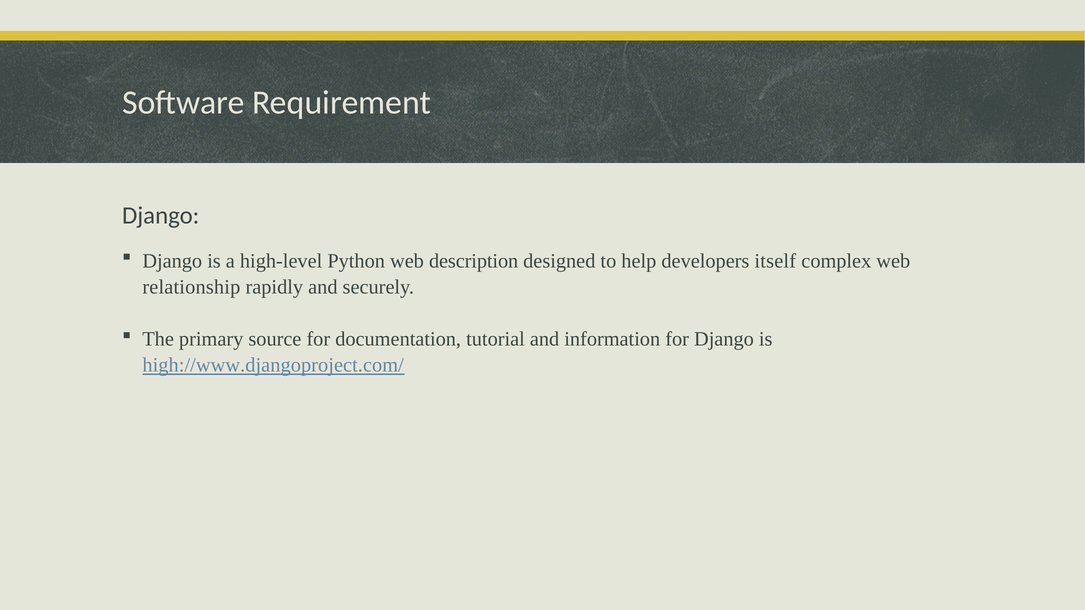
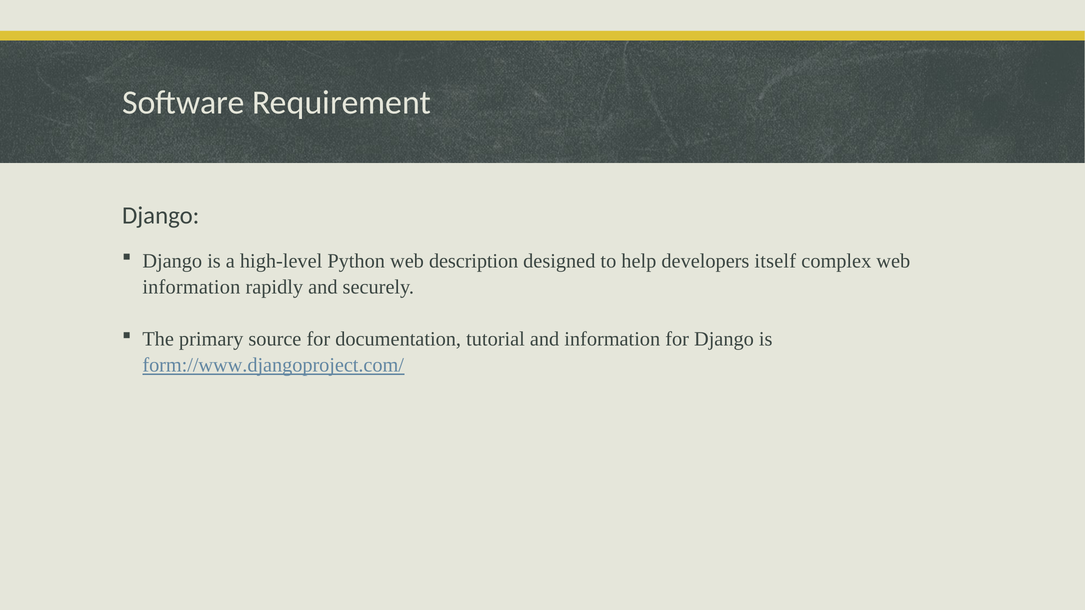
relationship: relationship -> information (191, 287)
high://www.djangoproject.com/: high://www.djangoproject.com/ -> form://www.djangoproject.com/ (273, 365)
